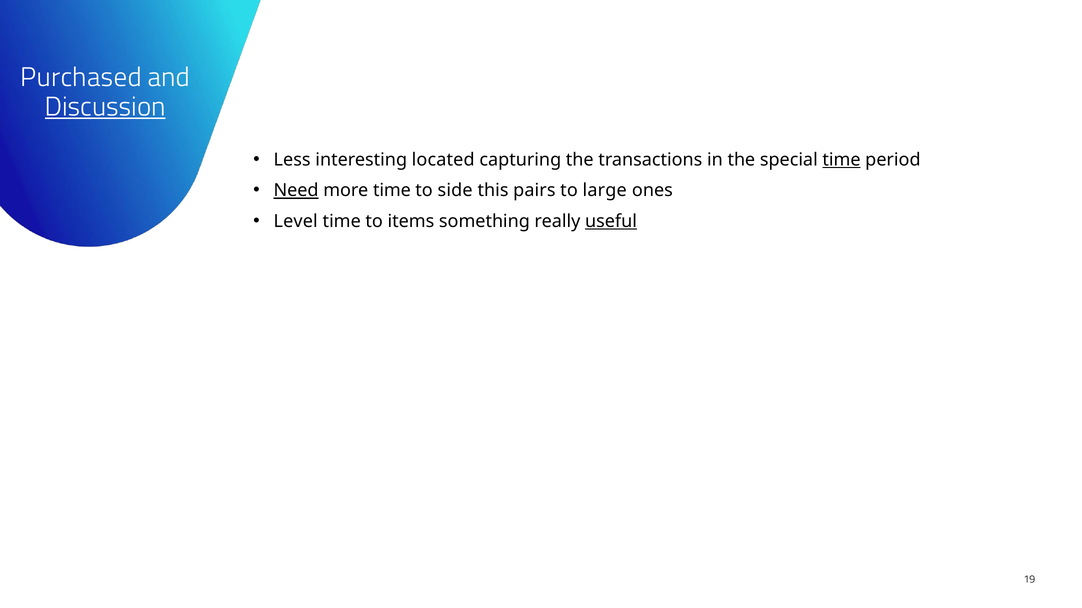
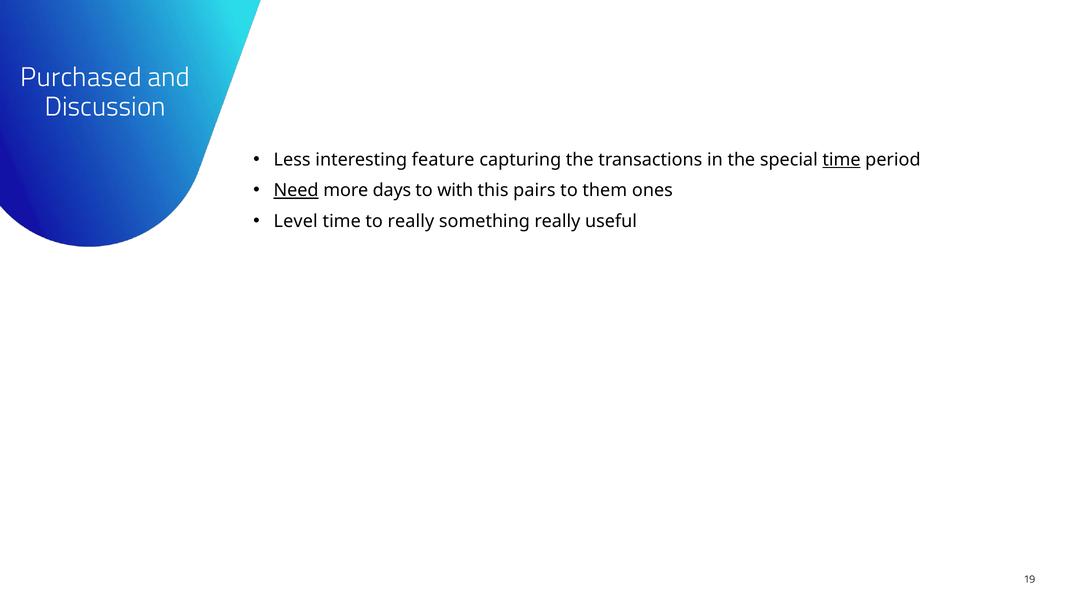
Discussion underline: present -> none (105, 107)
located: located -> feature (443, 160)
more time: time -> days (392, 191)
side: side -> with (455, 191)
large: large -> them (605, 191)
to items: items -> really (411, 221)
useful underline: present -> none (611, 221)
